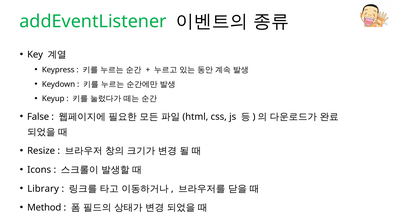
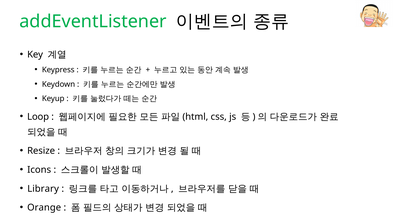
False: False -> Loop (38, 117)
Method: Method -> Orange (44, 208)
